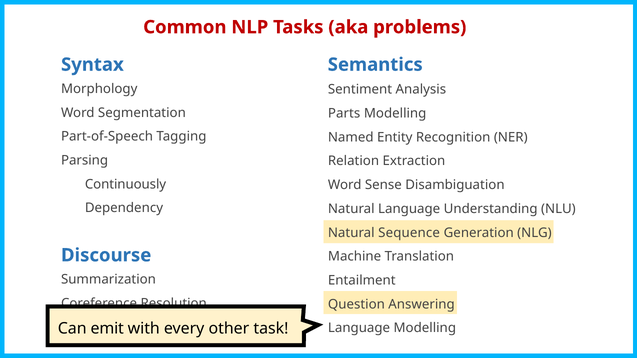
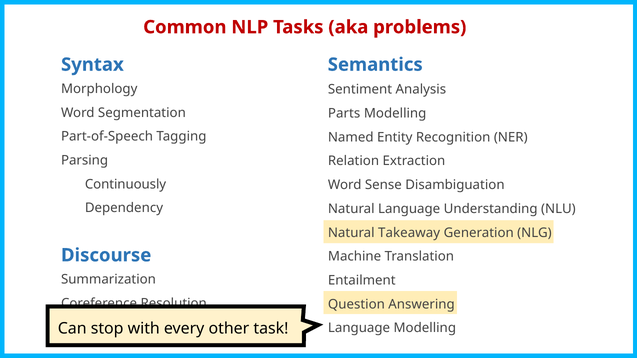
Sequence: Sequence -> Takeaway (409, 233)
emit: emit -> stop (107, 329)
